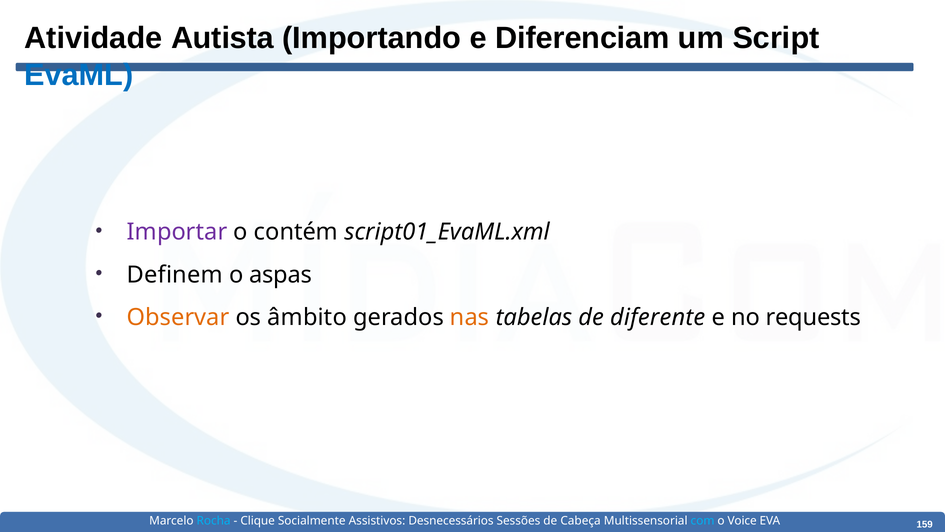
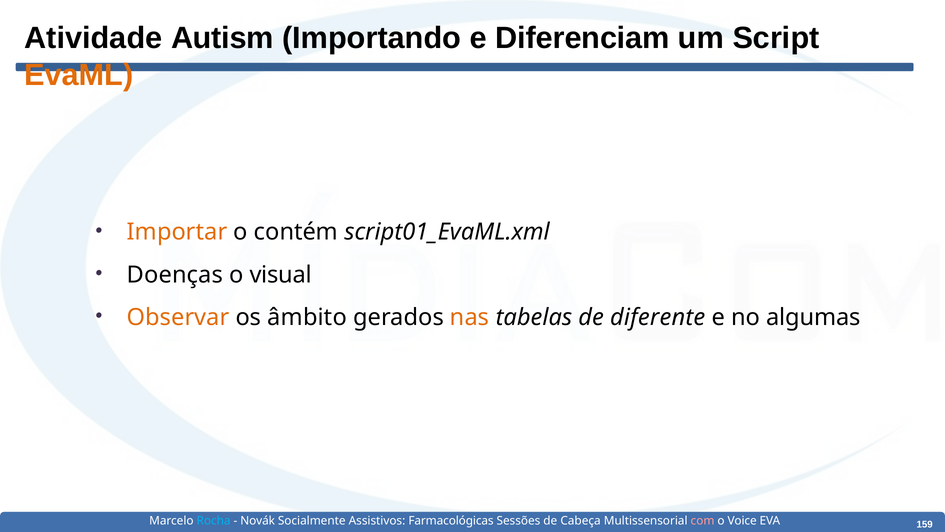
Autista: Autista -> Autism (222, 38)
EvaML colour: blue -> orange (79, 75)
Importar colour: purple -> orange (177, 232)
Definem: Definem -> Doenças (175, 274)
aspas: aspas -> visual (281, 274)
requests: requests -> algumas (813, 317)
Clique: Clique -> Novák (258, 520)
Desnecessários: Desnecessários -> Farmacológicas (451, 520)
com colour: light blue -> pink (703, 520)
